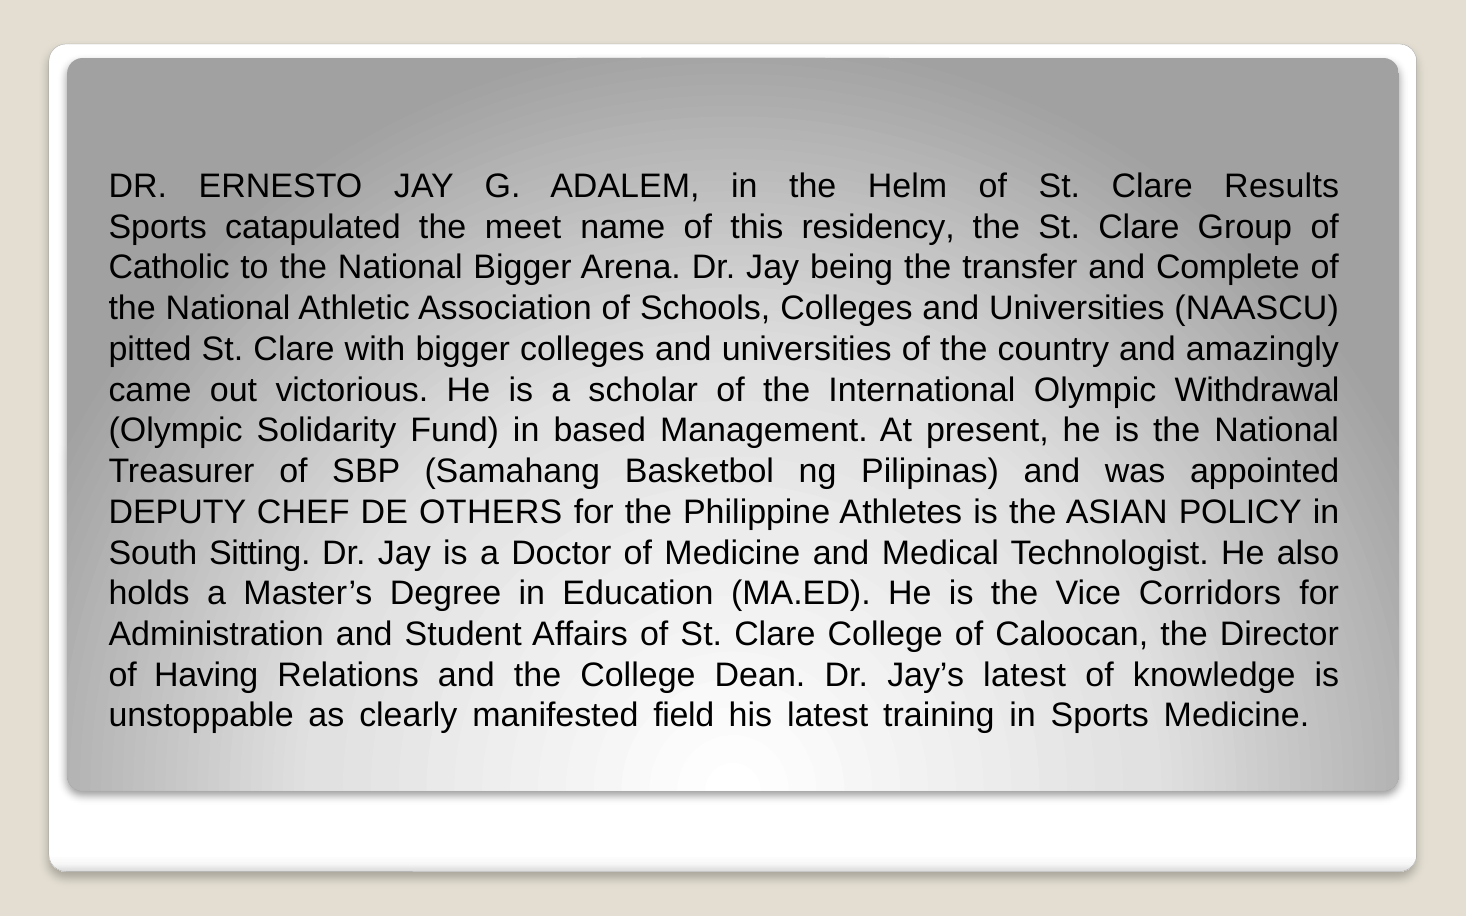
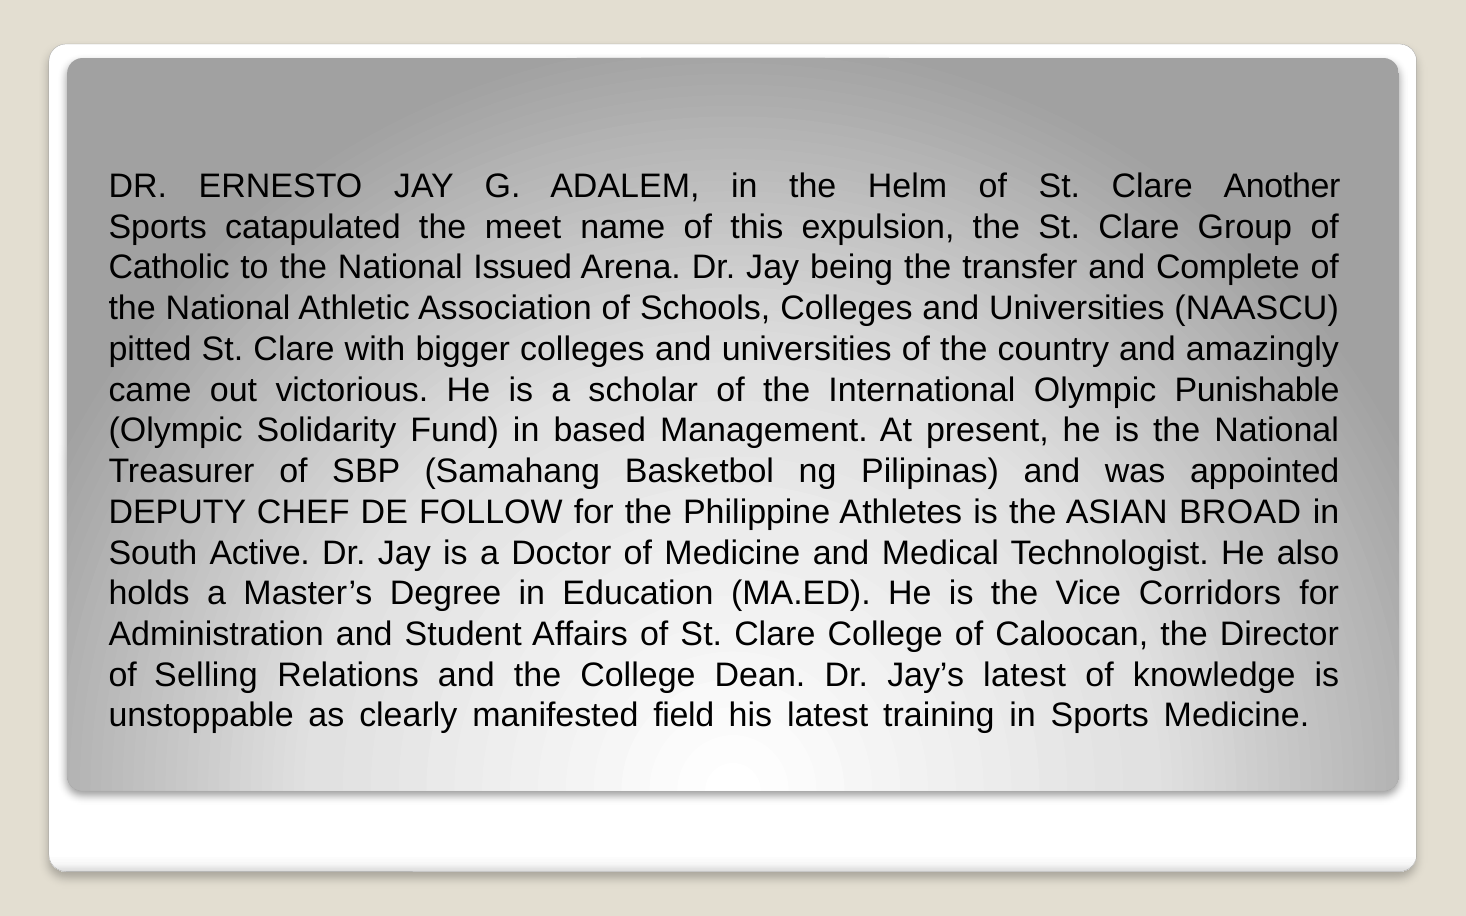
Results: Results -> Another (1282, 186)
residency: residency -> expulsion (878, 227)
National Bigger: Bigger -> Issued (523, 268)
Withdrawal: Withdrawal -> Punishable (1257, 390)
OTHERS: OTHERS -> FOLLOW (491, 512)
POLICY: POLICY -> BROAD (1240, 512)
Sitting: Sitting -> Active (260, 553)
Having: Having -> Selling (206, 675)
